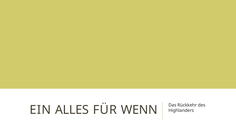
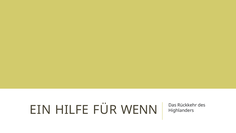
ALLES: ALLES -> HILFE (72, 110)
